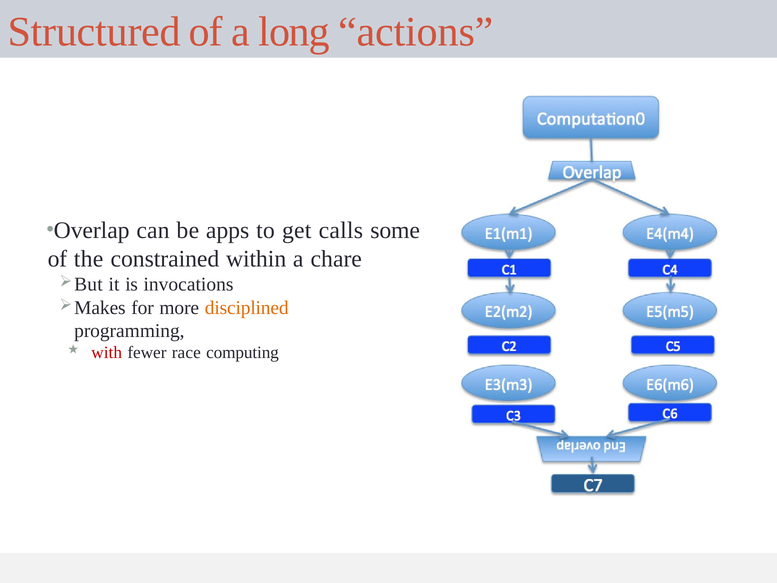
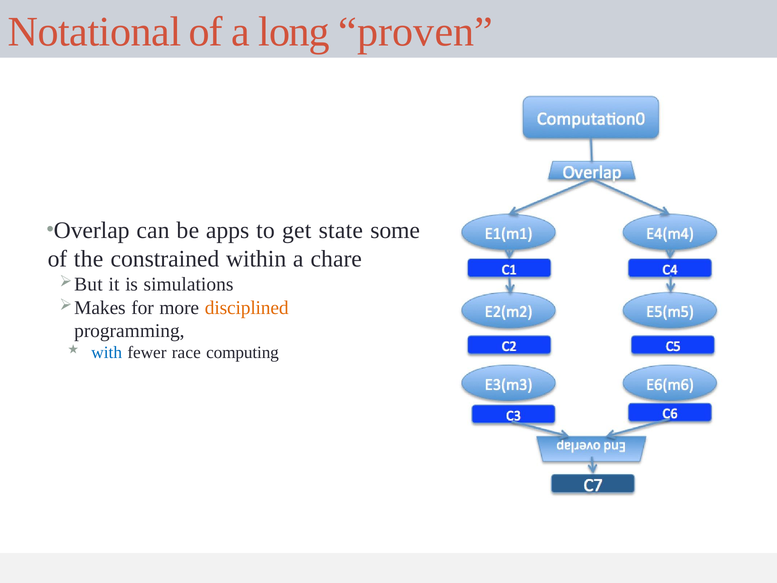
Structured: Structured -> Notational (94, 32)
actions: actions -> proven (416, 32)
calls: calls -> state (341, 230)
invocations: invocations -> simulations (189, 284)
with colour: red -> blue (107, 353)
